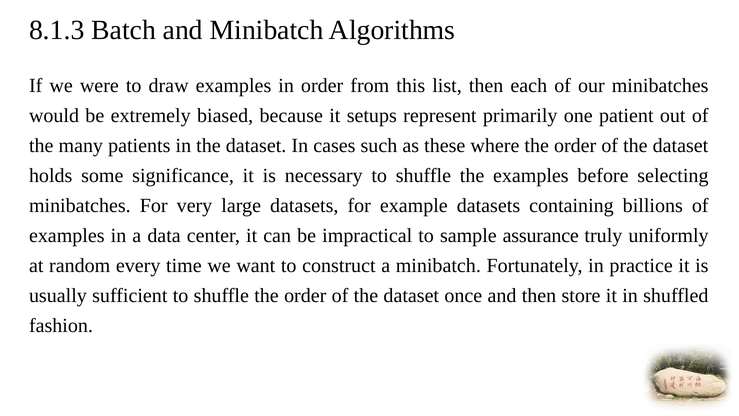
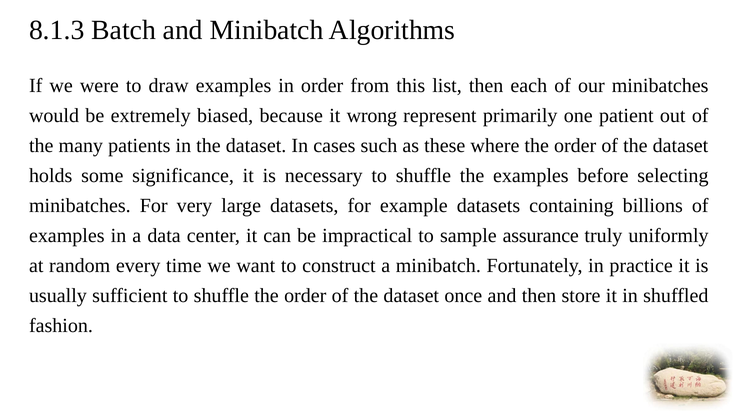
setups: setups -> wrong (372, 115)
